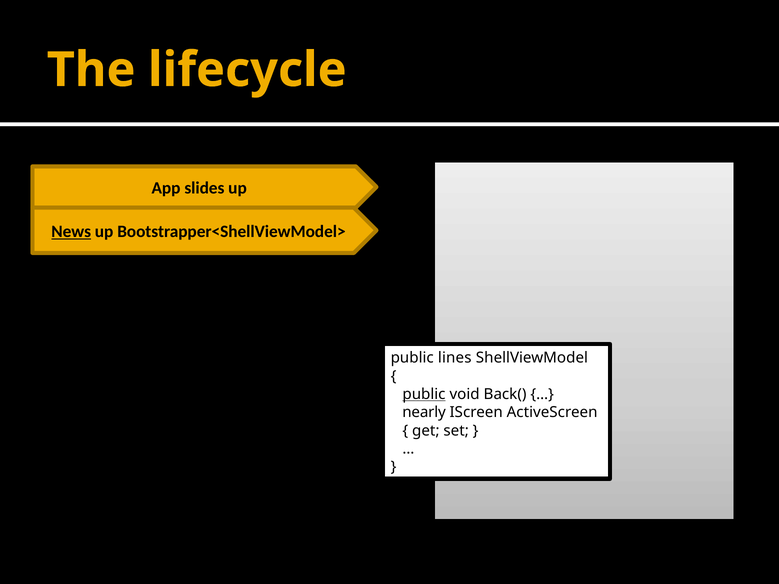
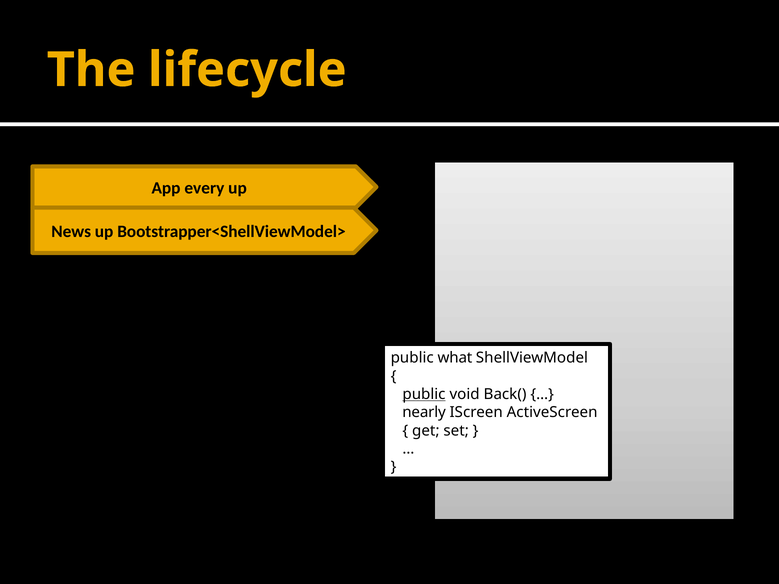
slides: slides -> every (204, 188)
News underline: present -> none (71, 232)
lines: lines -> what (455, 358)
